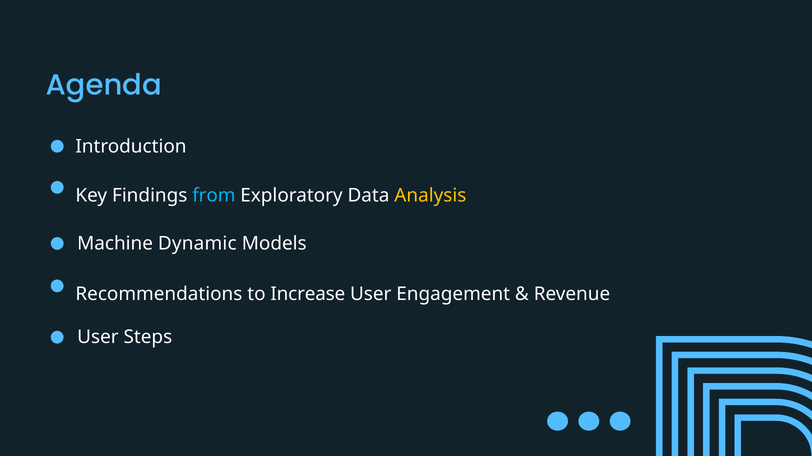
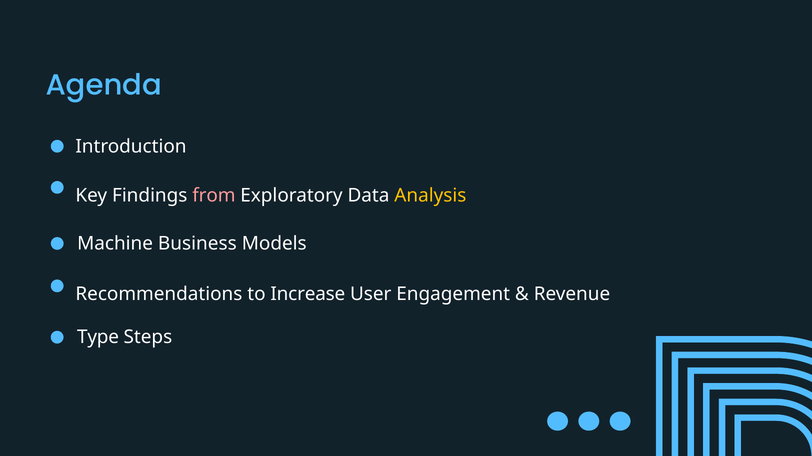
from colour: light blue -> pink (214, 196)
Dynamic: Dynamic -> Business (197, 244)
User: User -> Type (98, 338)
